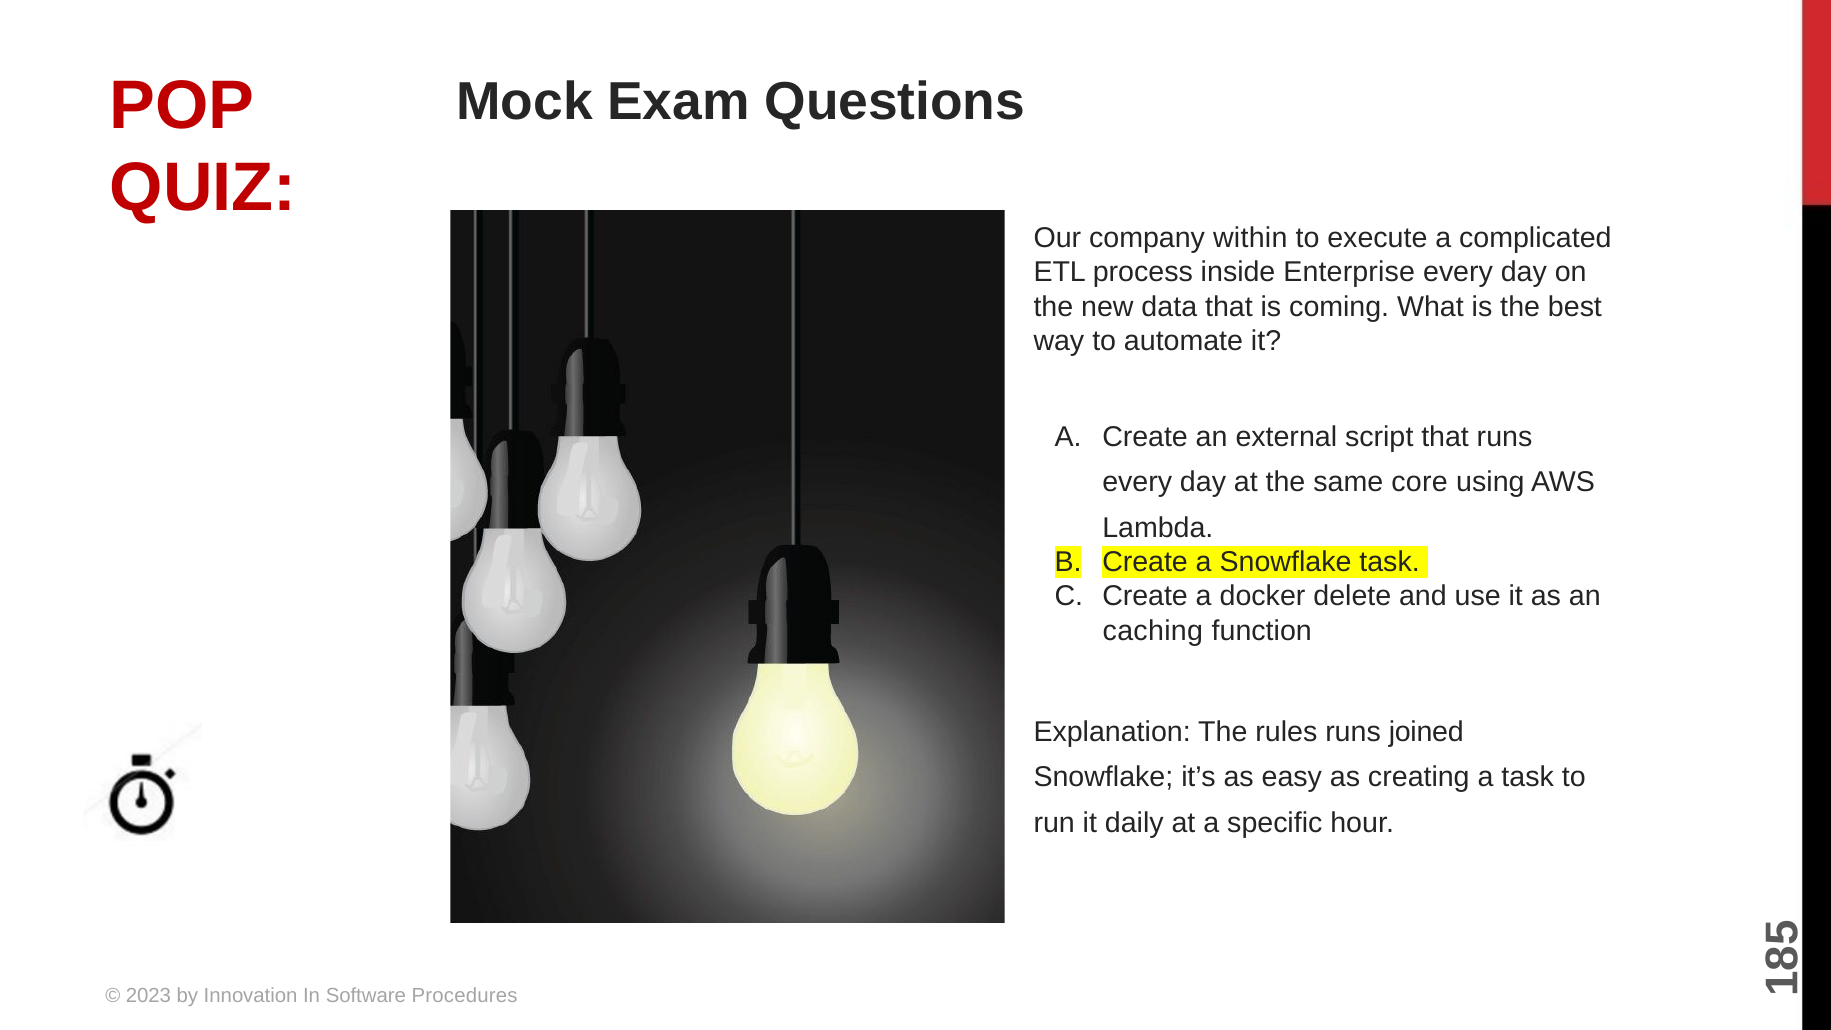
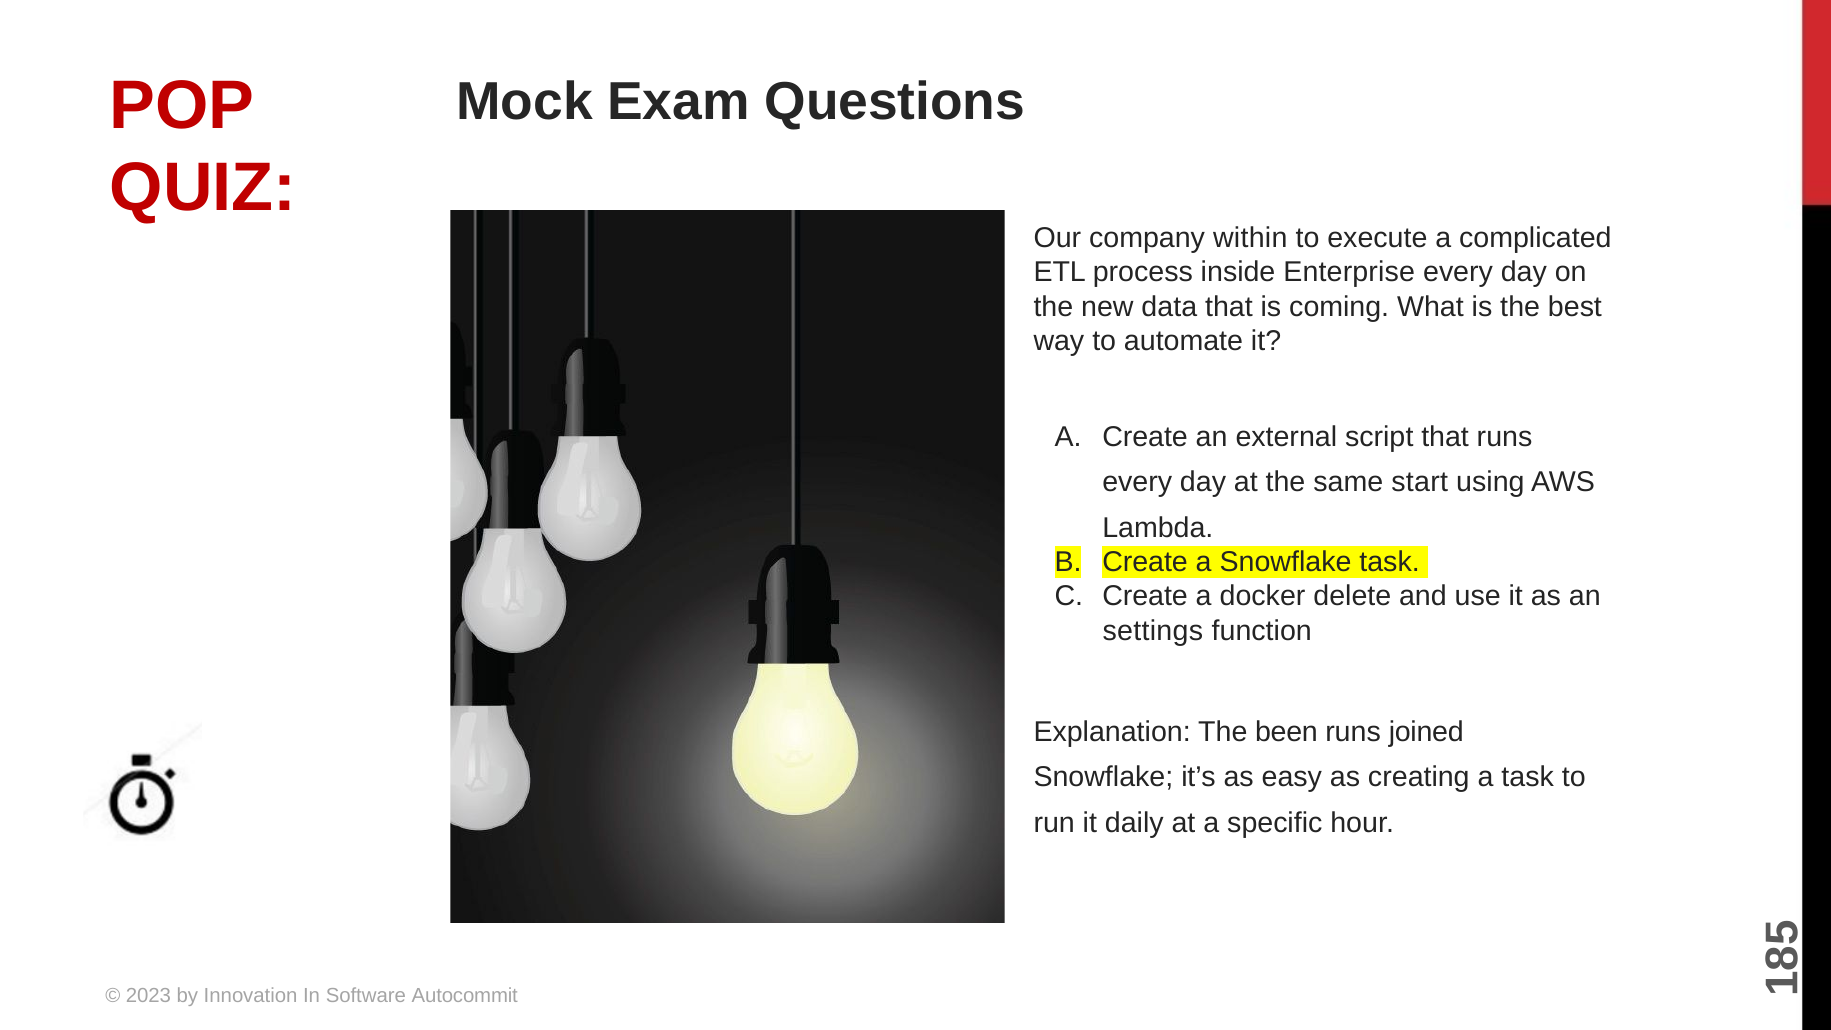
core: core -> start (1420, 482)
caching: caching -> settings (1153, 631)
rules: rules -> been (1286, 732)
Procedures: Procedures -> Autocommit (465, 996)
